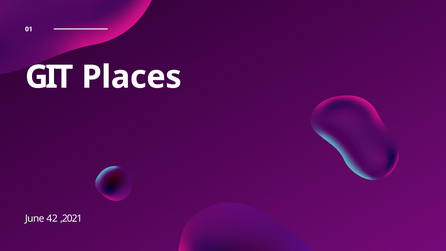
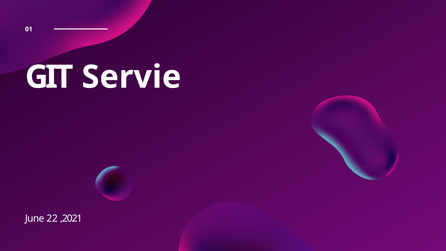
Places: Places -> Servie (131, 77)
42: 42 -> 22 (52, 219)
